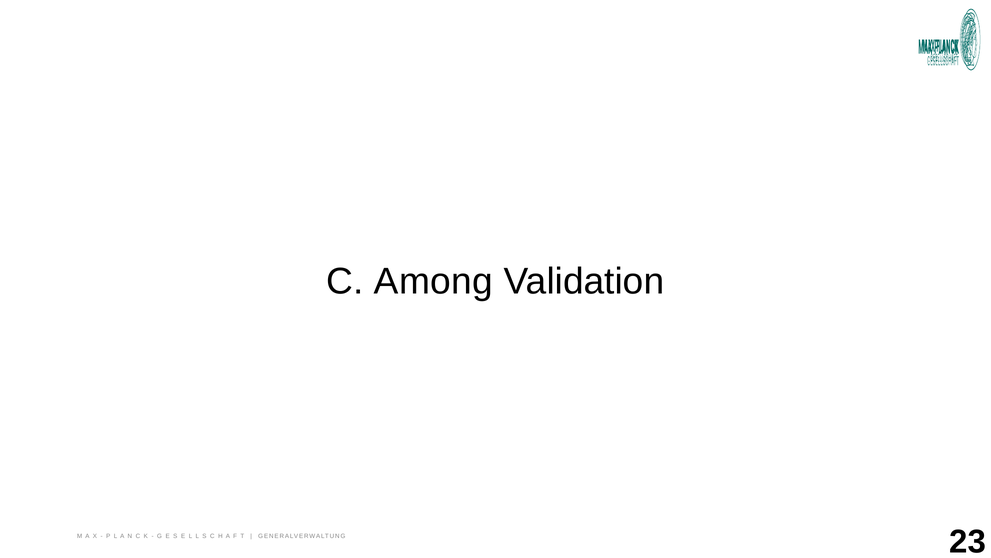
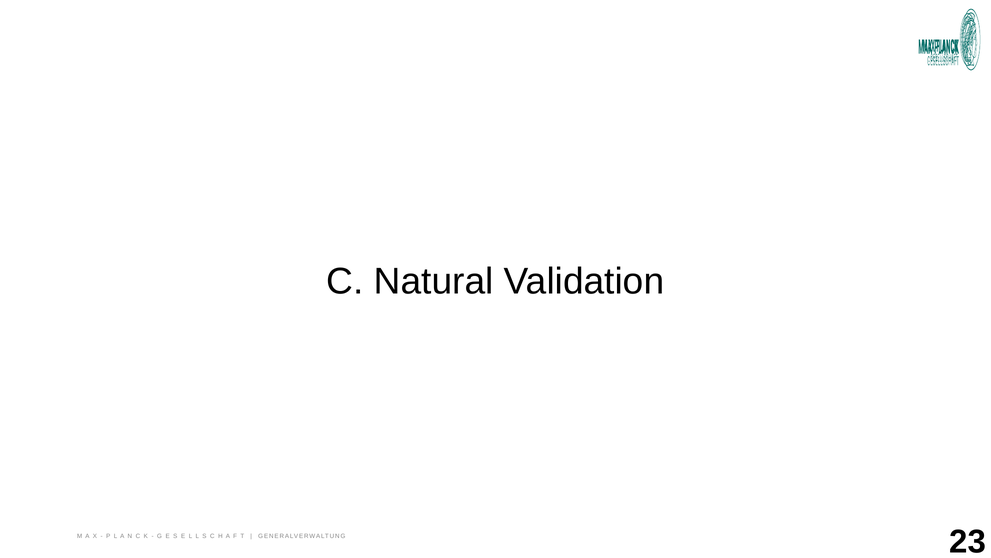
Among: Among -> Natural (434, 281)
